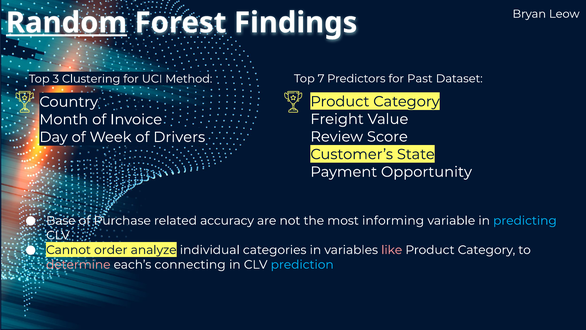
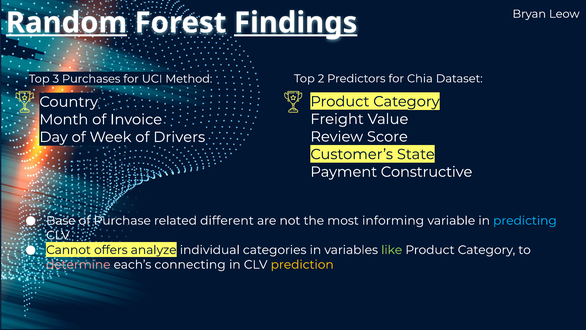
Findings underline: none -> present (296, 23)
Clustering: Clustering -> Purchases (91, 79)
7: 7 -> 2 (321, 79)
Past: Past -> Chia (420, 79)
Opportunity: Opportunity -> Constructive (427, 172)
accuracy: accuracy -> different (227, 220)
order: order -> offers (111, 250)
like colour: pink -> light green (392, 250)
prediction colour: light blue -> yellow (302, 264)
